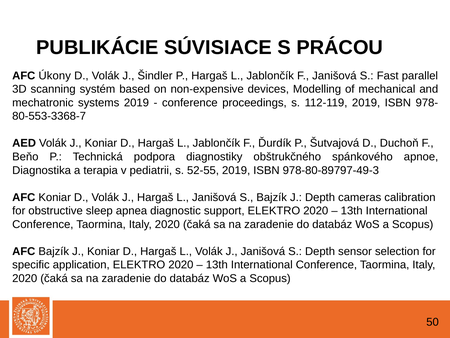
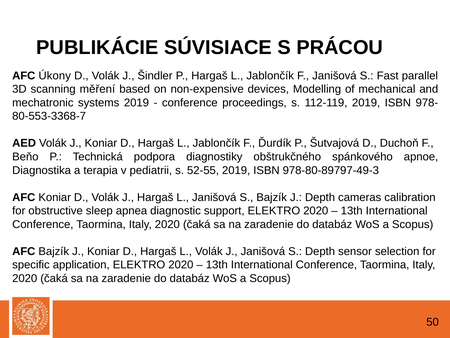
systém: systém -> měření (97, 89)
